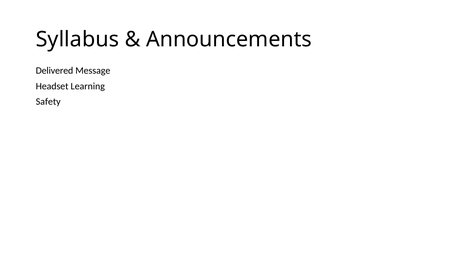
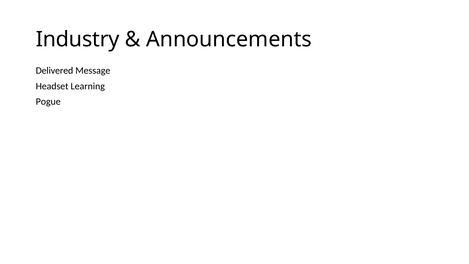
Syllabus: Syllabus -> Industry (78, 39)
Safety: Safety -> Pogue (48, 102)
